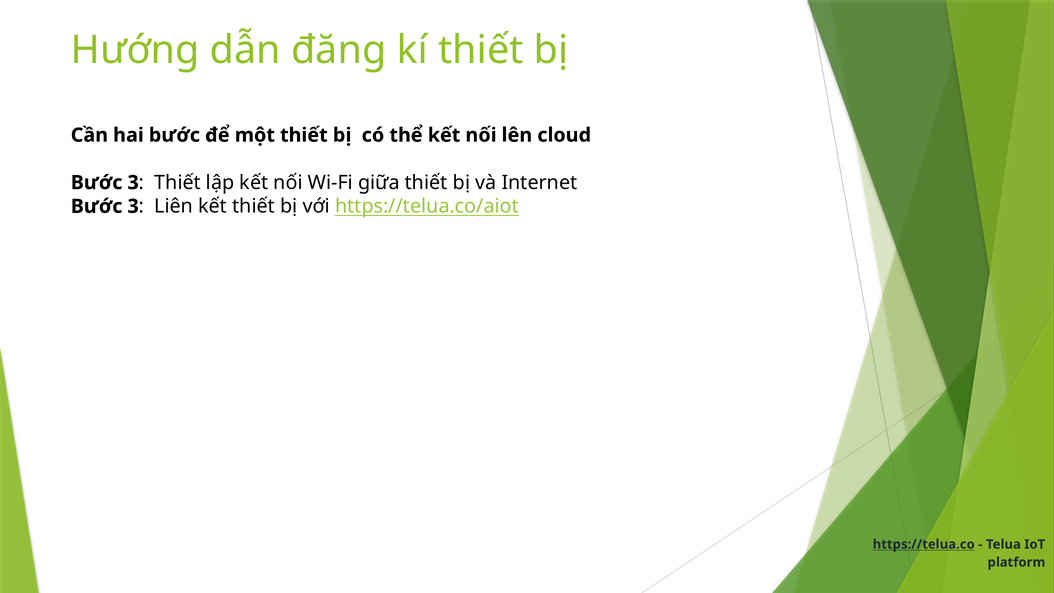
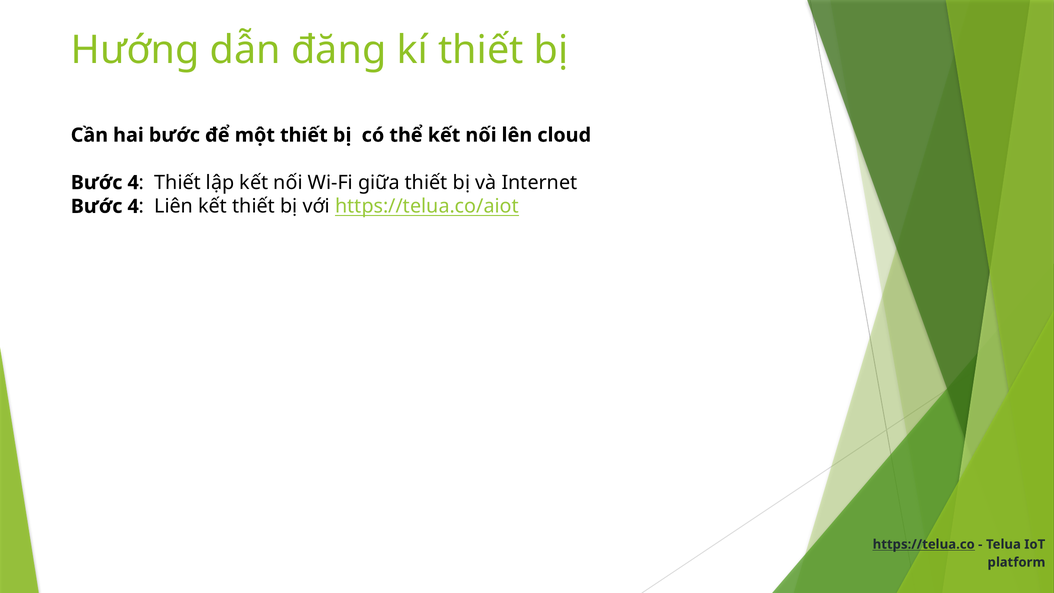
3: 3 -> 4 (133, 183)
3: 3 -> 4 (133, 206)
